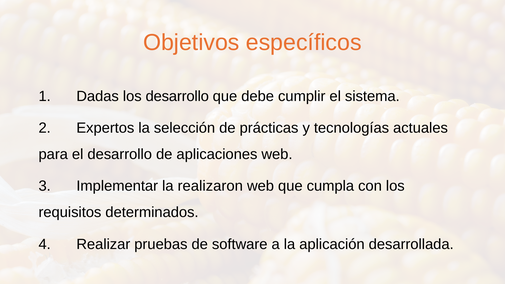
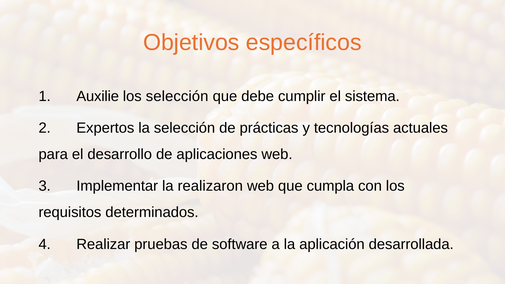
Dadas: Dadas -> Auxilie (98, 96)
los desarrollo: desarrollo -> selección (177, 96)
